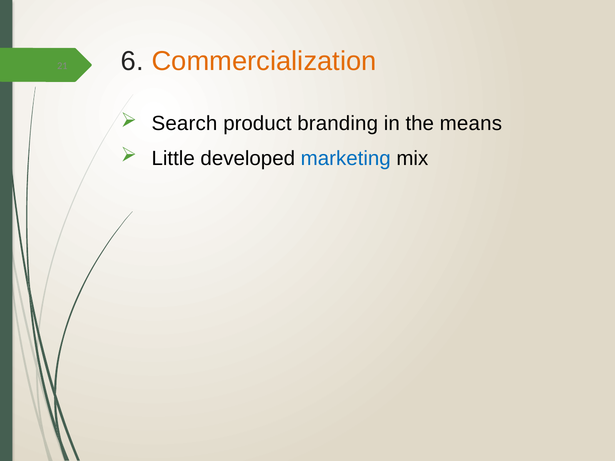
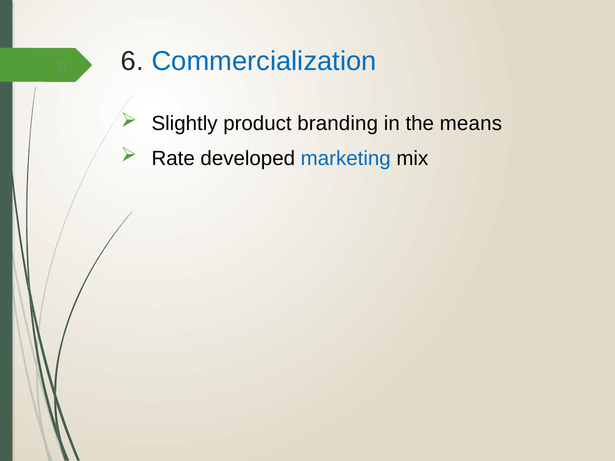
Commercialization colour: orange -> blue (264, 61)
Search: Search -> Slightly (185, 124)
Little: Little -> Rate (173, 159)
